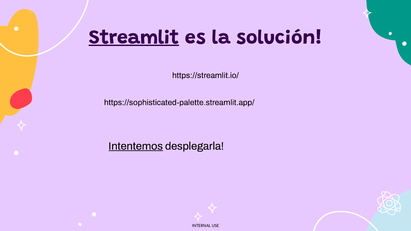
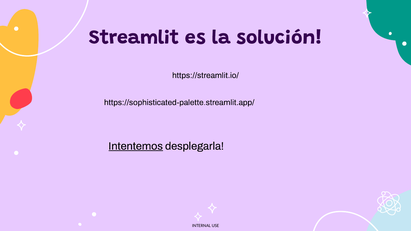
Streamlit underline: present -> none (134, 37)
